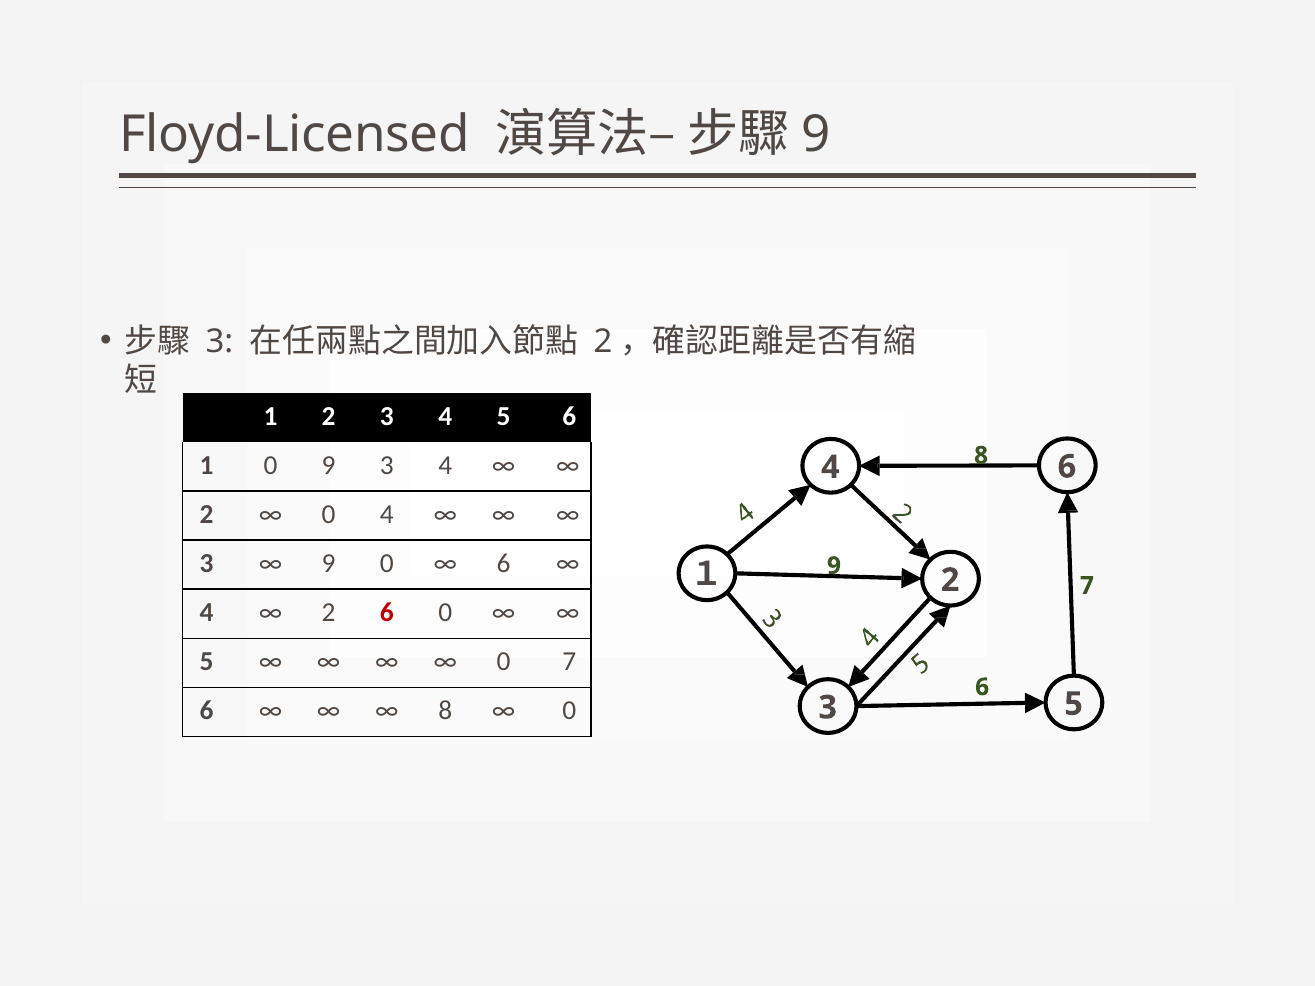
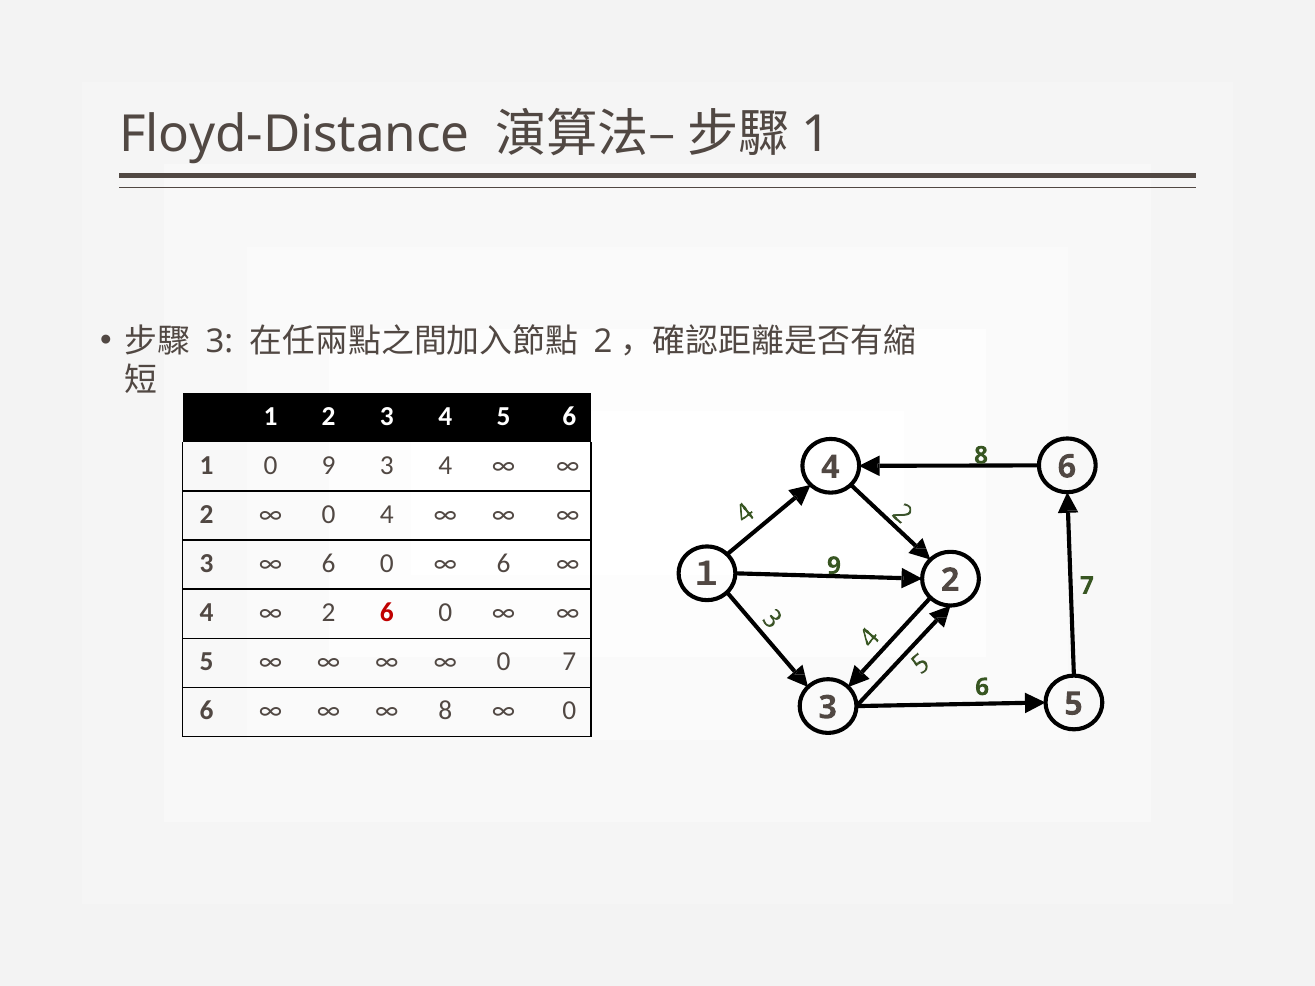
Floyd-Licensed: Floyd-Licensed -> Floyd-Distance (294, 134)
9: 9 -> 1 (816, 134)
9: 9 -> 6 (329, 564)
